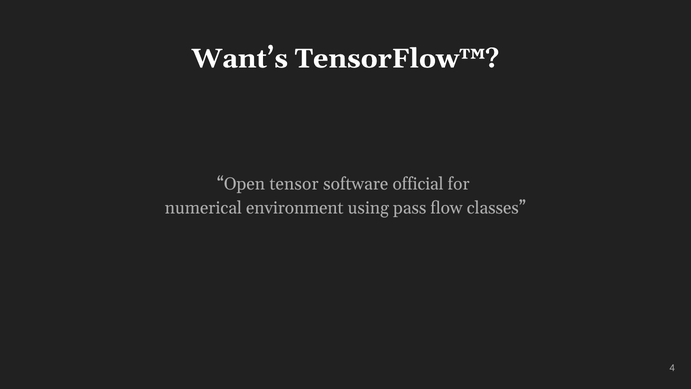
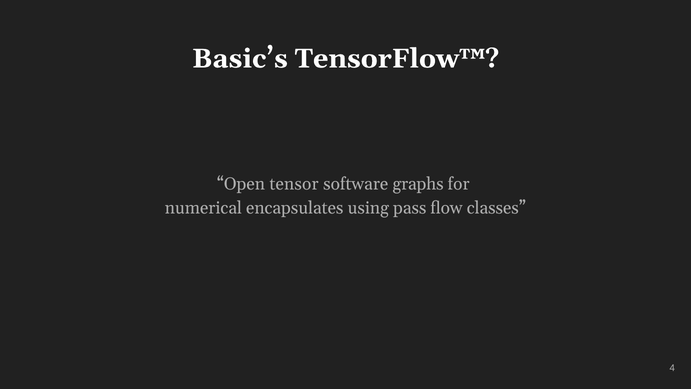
Want’s: Want’s -> Basic’s (240, 59)
official: official -> graphs (418, 184)
environment: environment -> encapsulates (295, 208)
